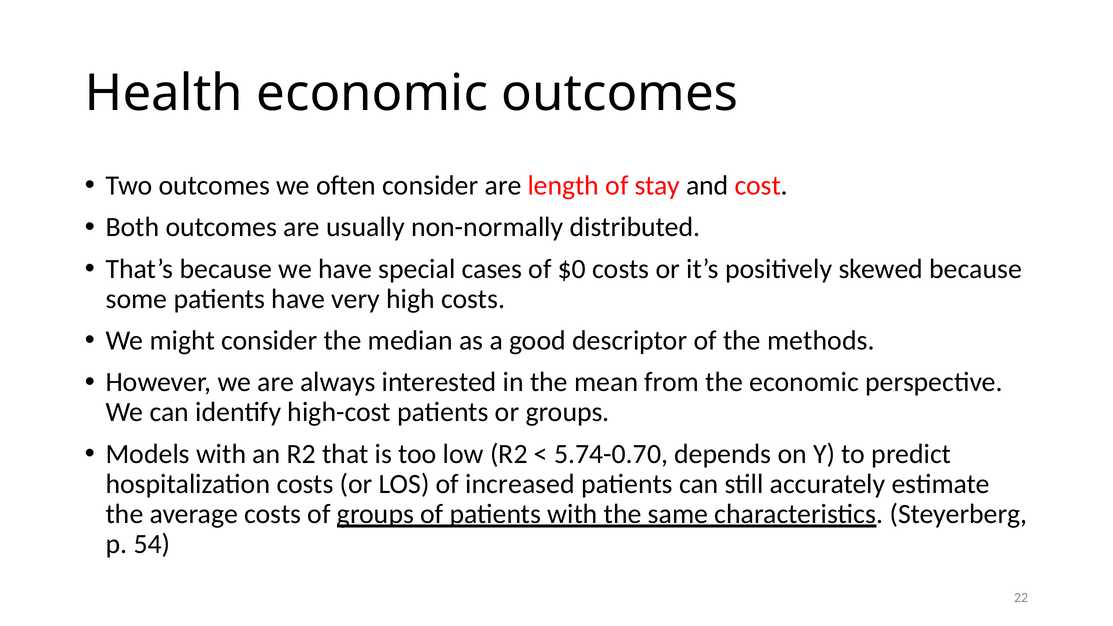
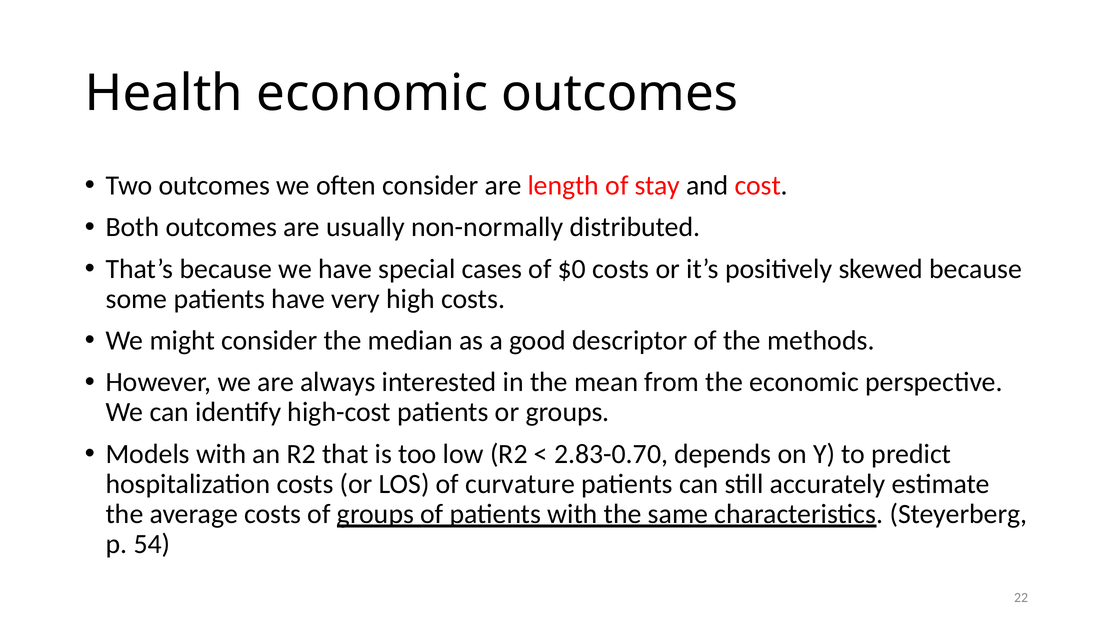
5.74-0.70: 5.74-0.70 -> 2.83-0.70 (611, 454)
increased: increased -> curvature (520, 484)
